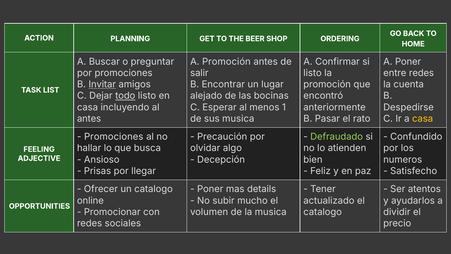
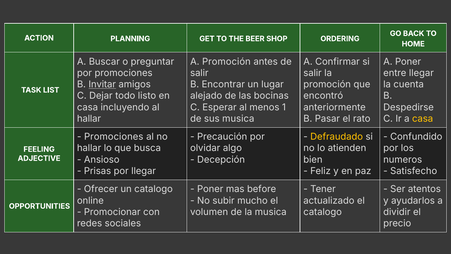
listo: listo -> salir (313, 73)
entre redes: redes -> llegar (421, 73)
todo underline: present -> none (125, 96)
antes: antes -> hallar (89, 119)
Defraudado colour: light green -> yellow (337, 137)
details: details -> before (262, 189)
